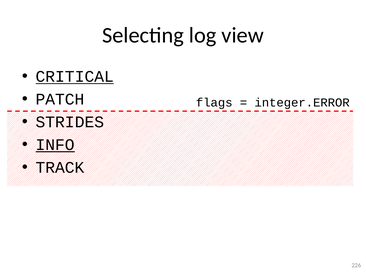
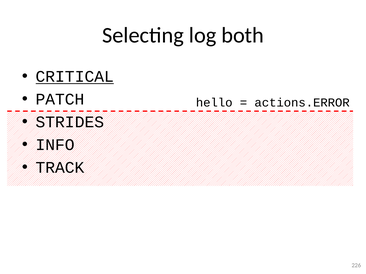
view: view -> both (243, 35)
flags: flags -> hello (214, 103)
integer.ERROR: integer.ERROR -> actions.ERROR (302, 103)
INFO underline: present -> none (55, 145)
